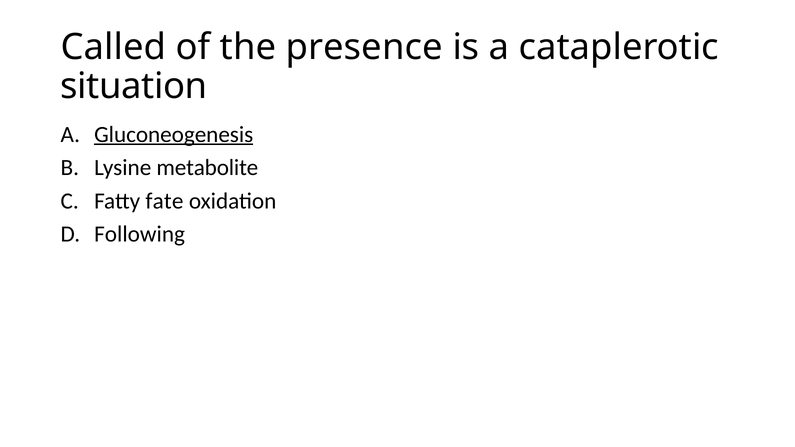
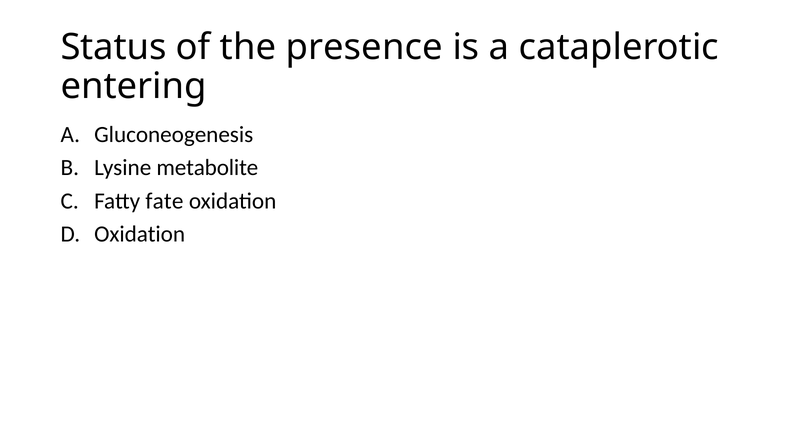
Called: Called -> Status (114, 47)
situation: situation -> entering (134, 86)
Gluconeogenesis underline: present -> none (174, 134)
Following: Following -> Oxidation (140, 234)
